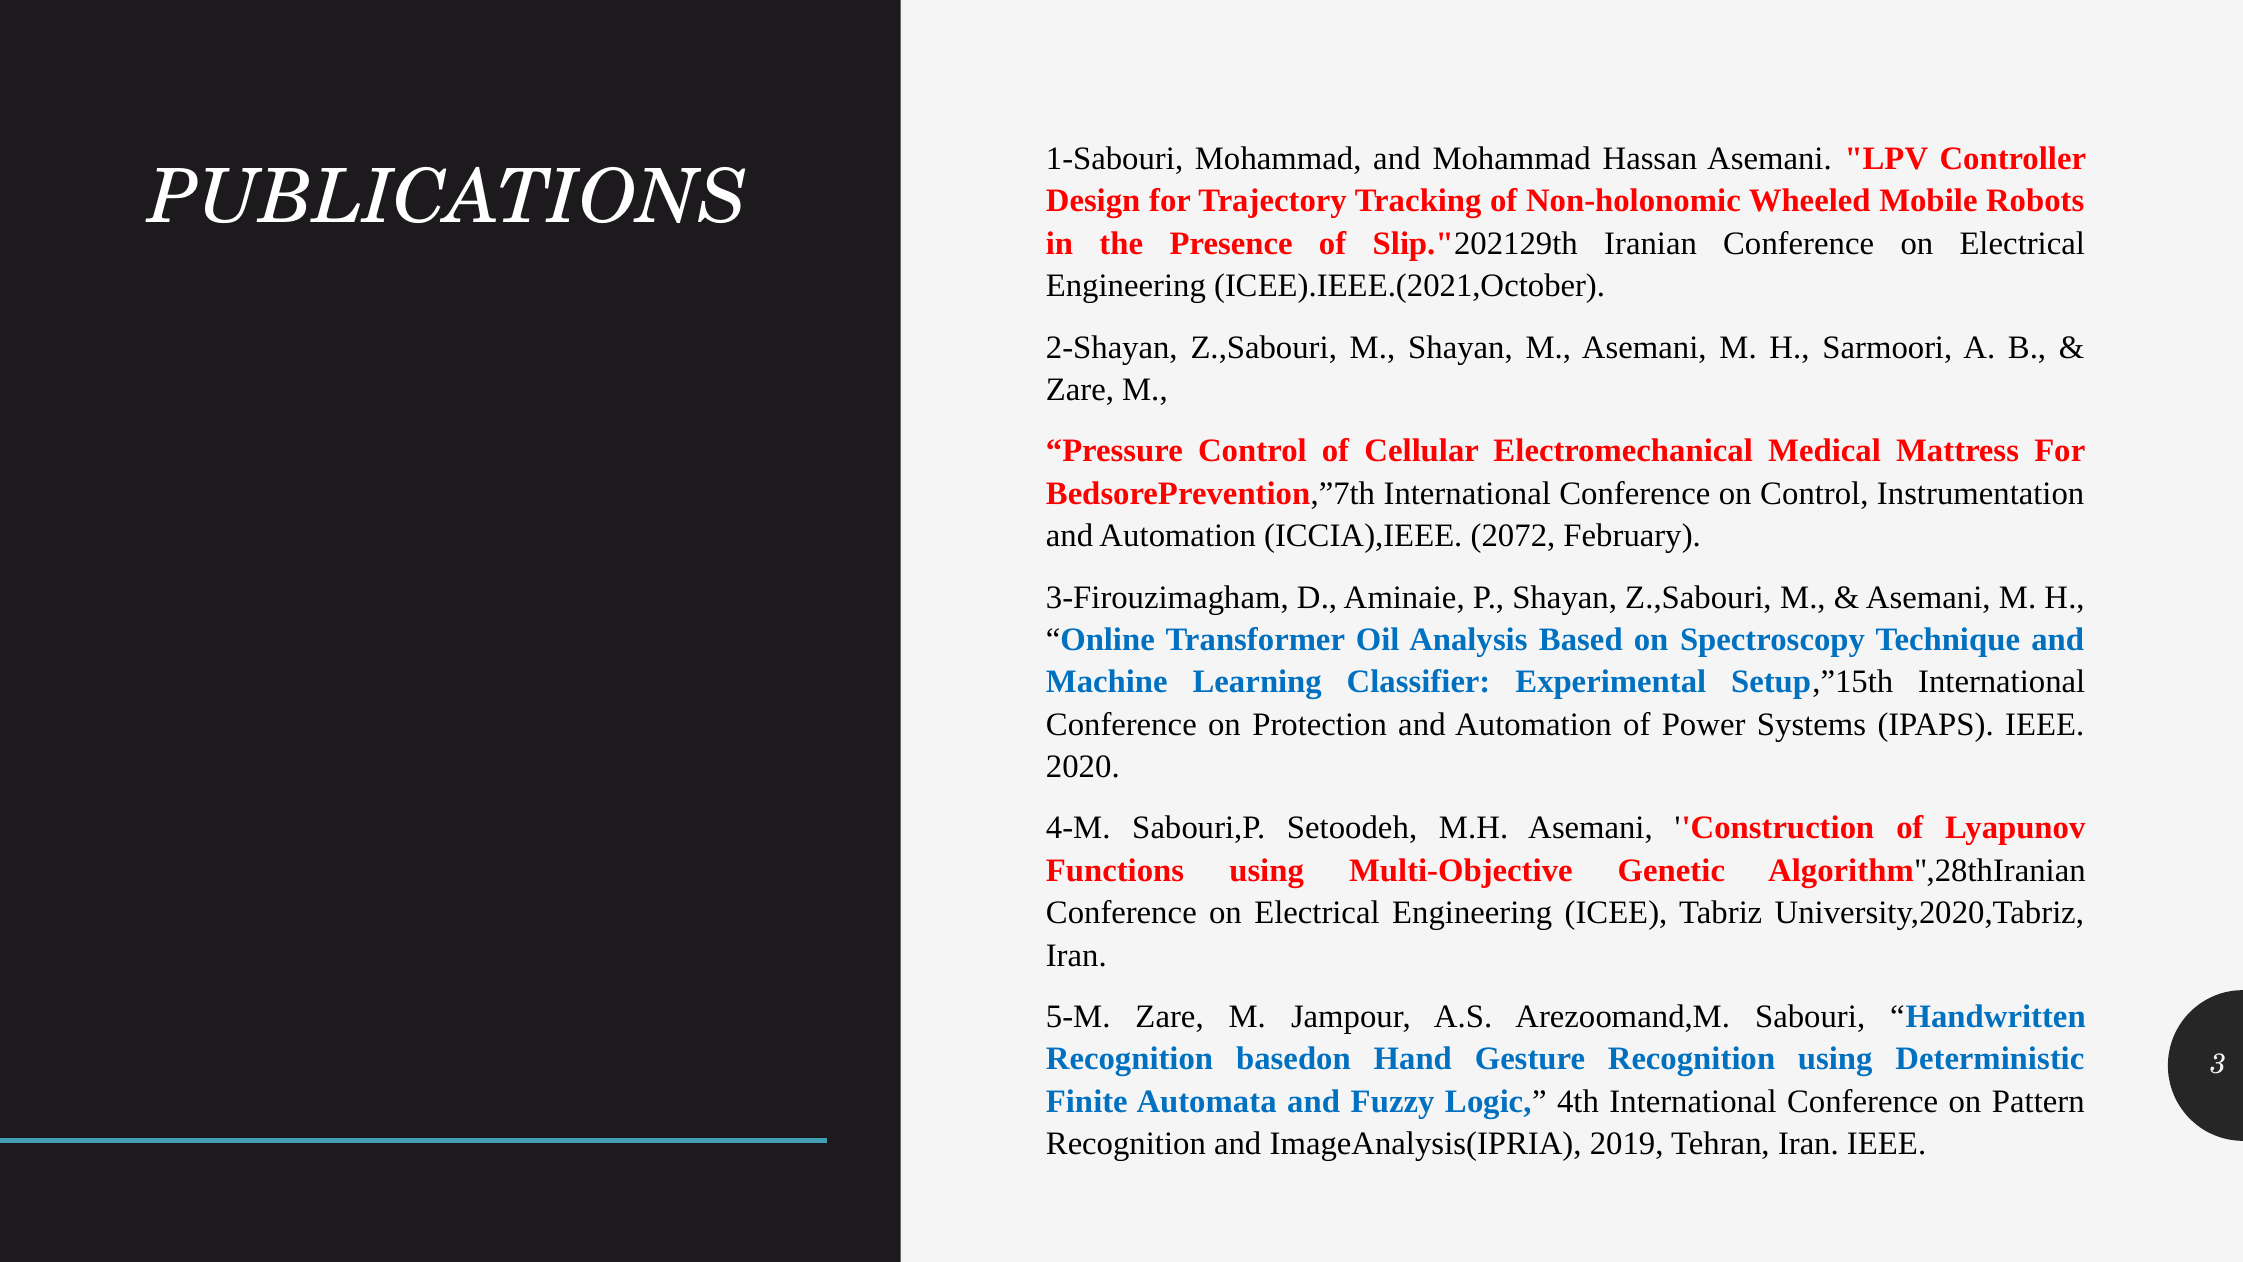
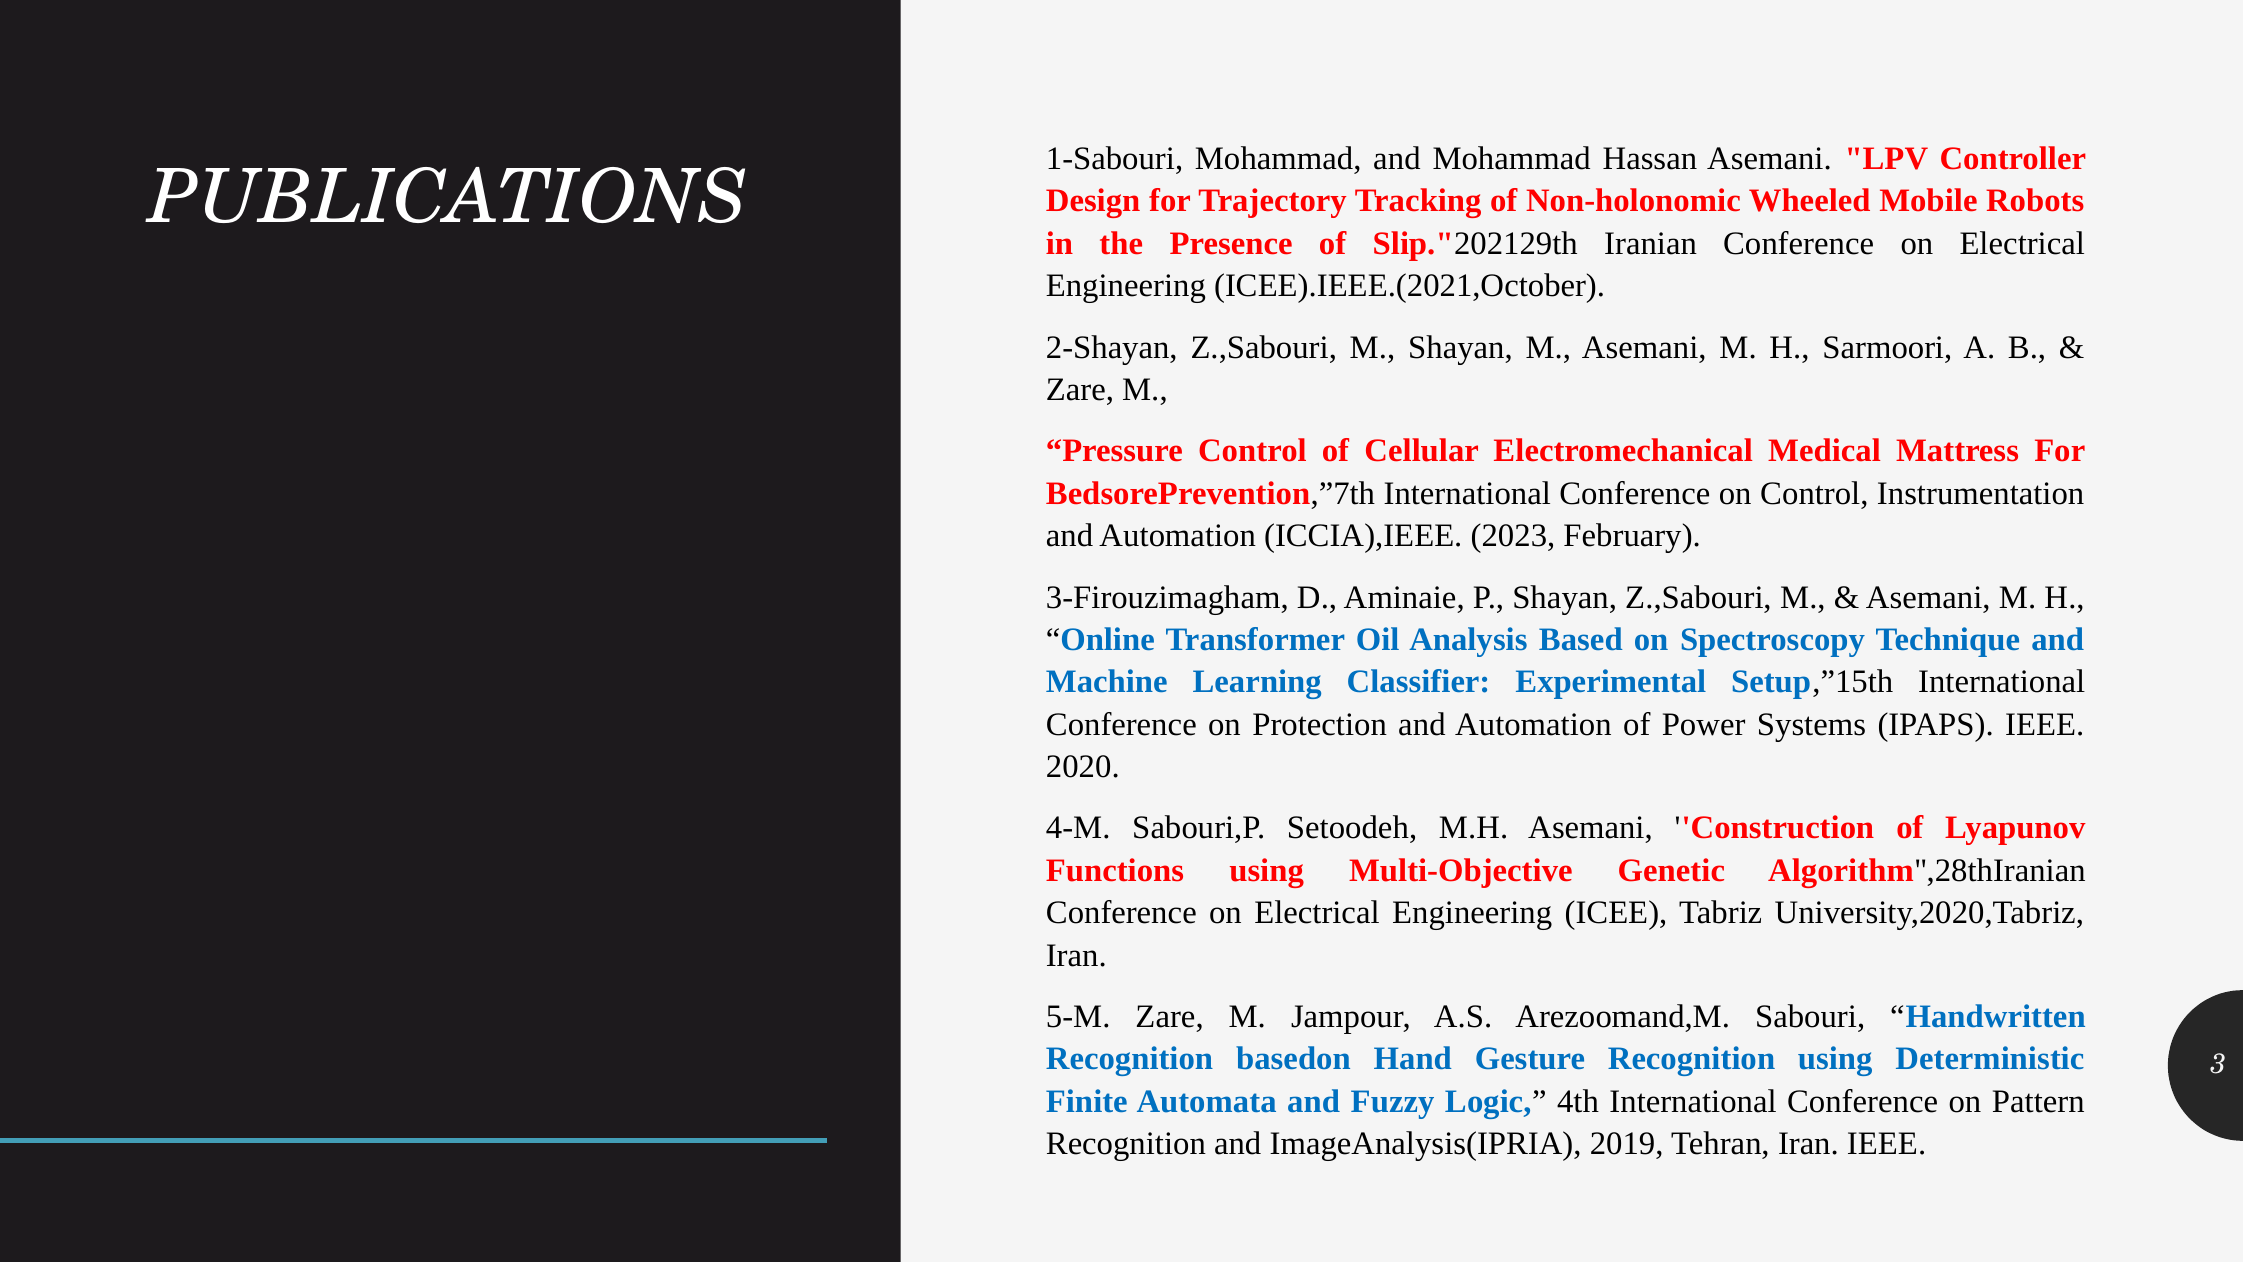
2072: 2072 -> 2023 (1513, 536)
